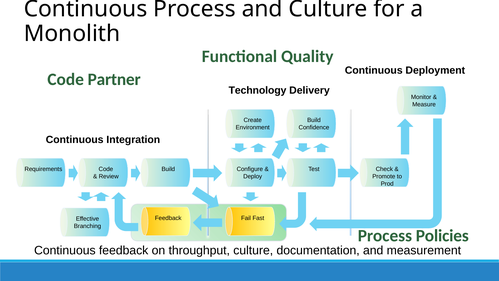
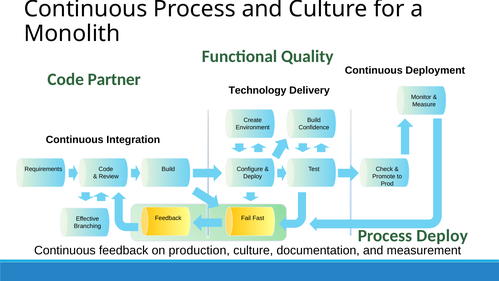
Process Policies: Policies -> Deploy (442, 235)
throughput: throughput -> production (199, 250)
